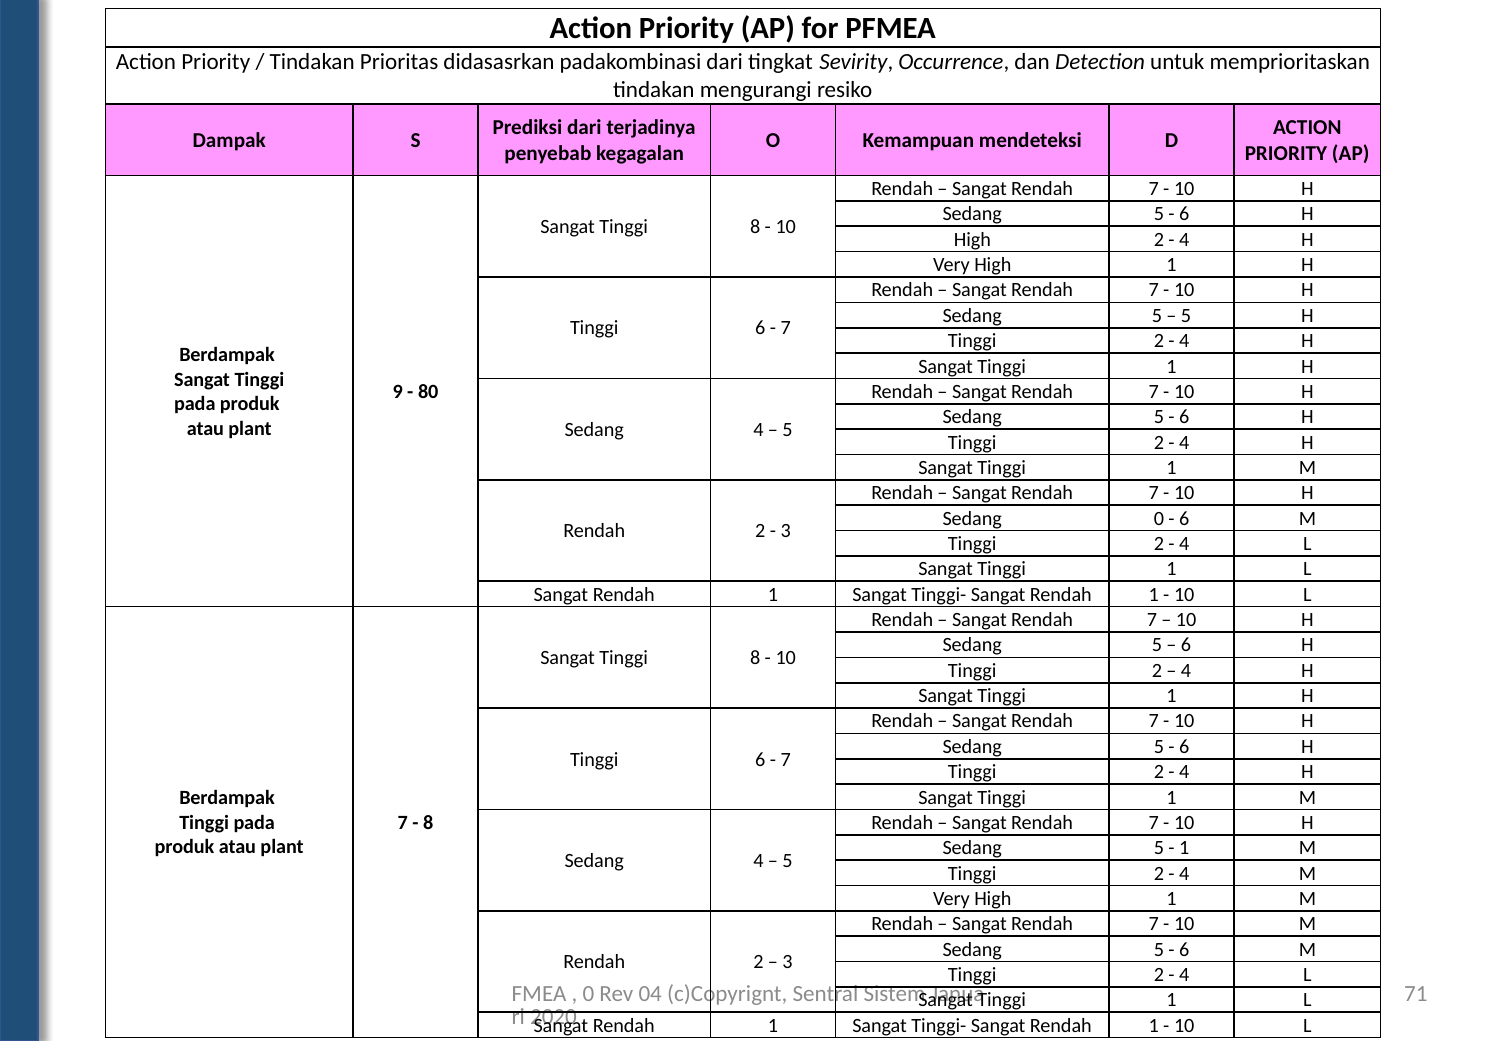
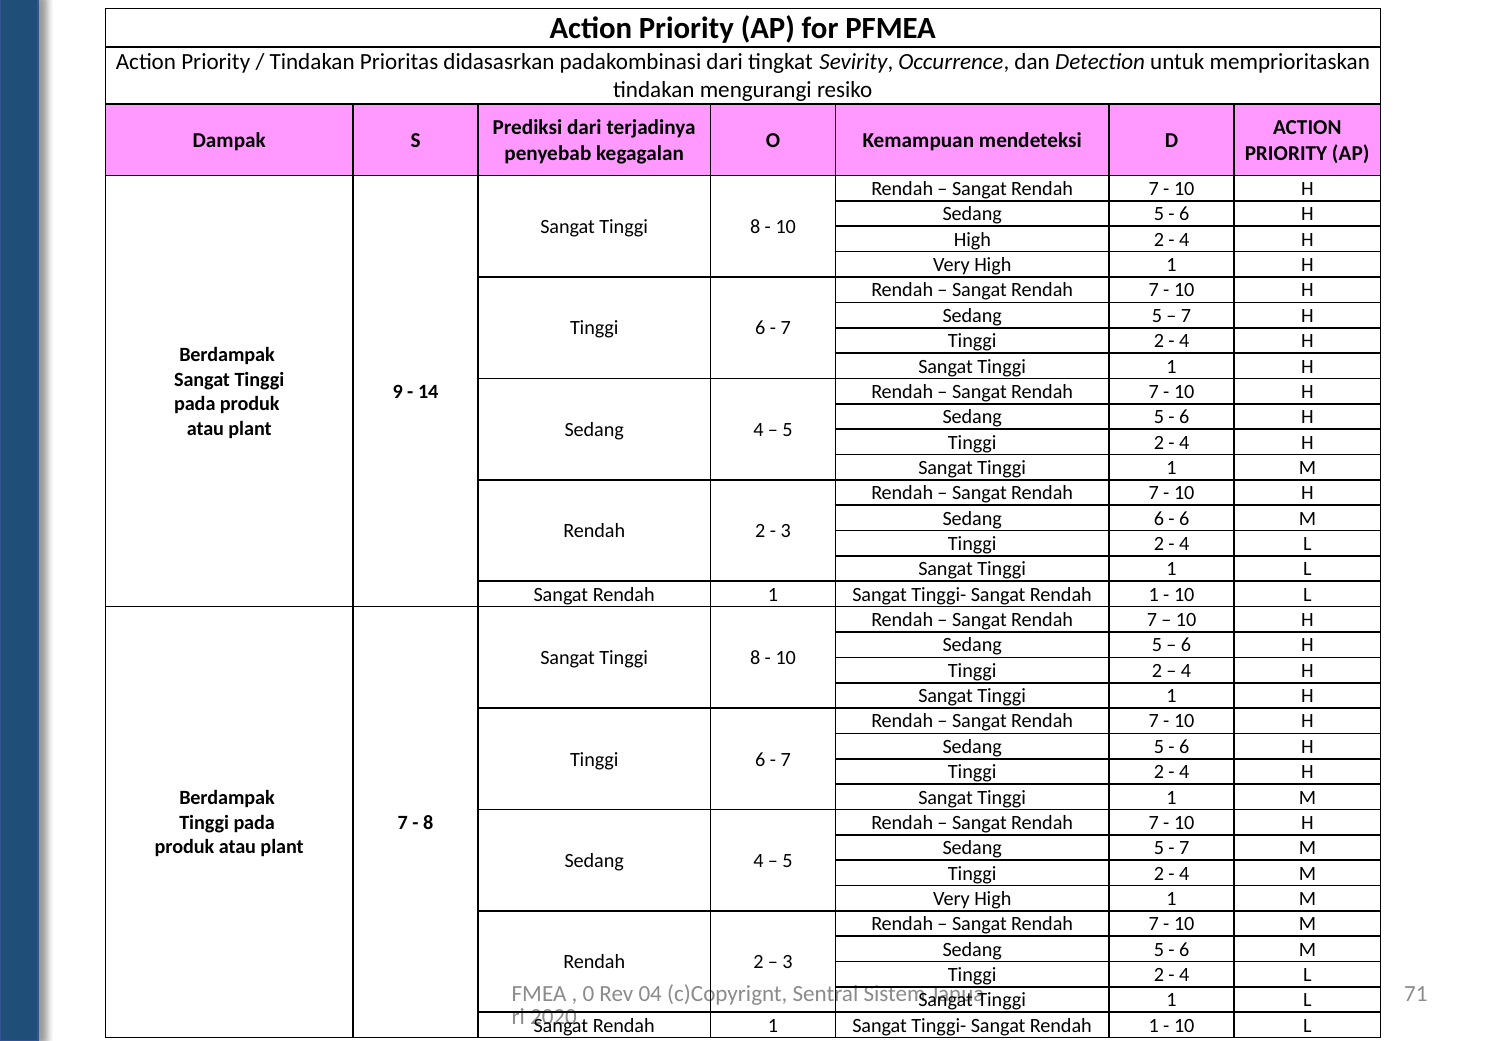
5: 5 -> 7 (1186, 315)
80: 80 -> 14 (428, 392)
Sedang 0: 0 -> 6 (1159, 518)
1: 1 -> 7 (1184, 848)
